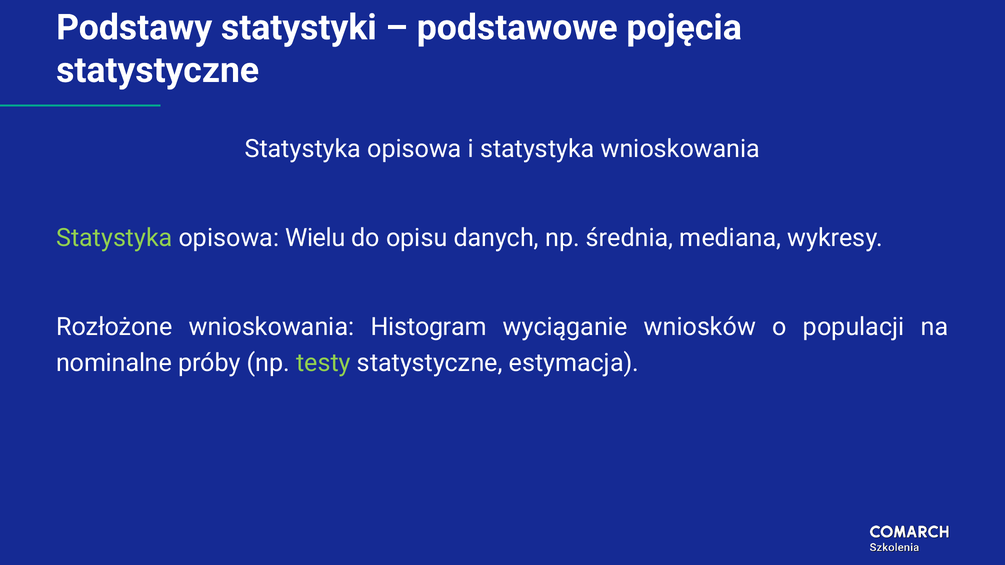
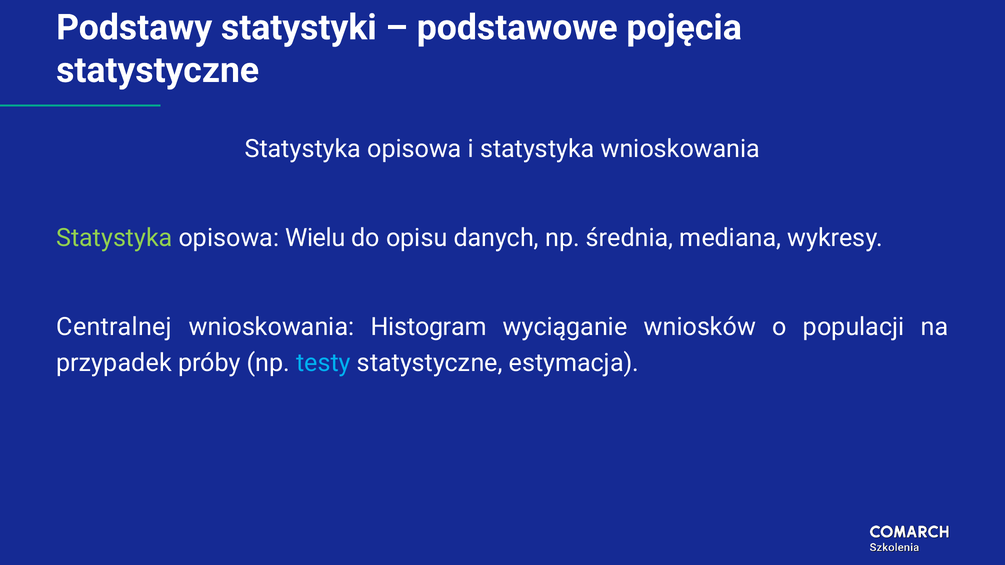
Rozłożone: Rozłożone -> Centralnej (114, 327)
nominalne: nominalne -> przypadek (114, 363)
testy colour: light green -> light blue (323, 363)
